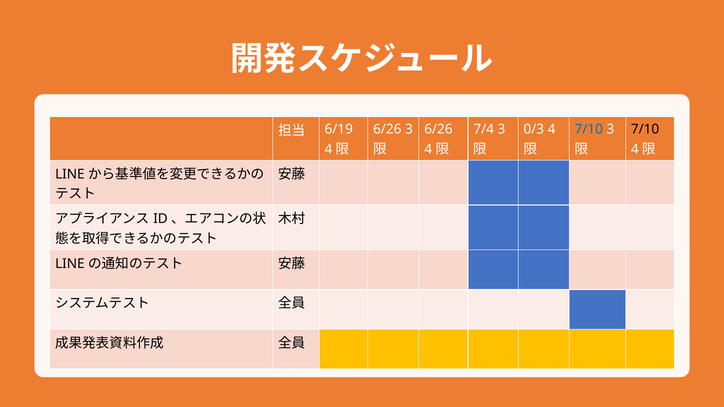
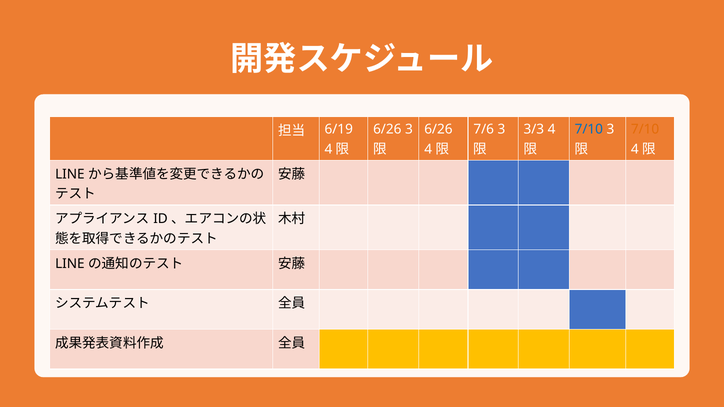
7/4: 7/4 -> 7/6 (484, 130)
0/3: 0/3 -> 3/3 (534, 130)
7/10 colour: black -> orange (645, 130)
